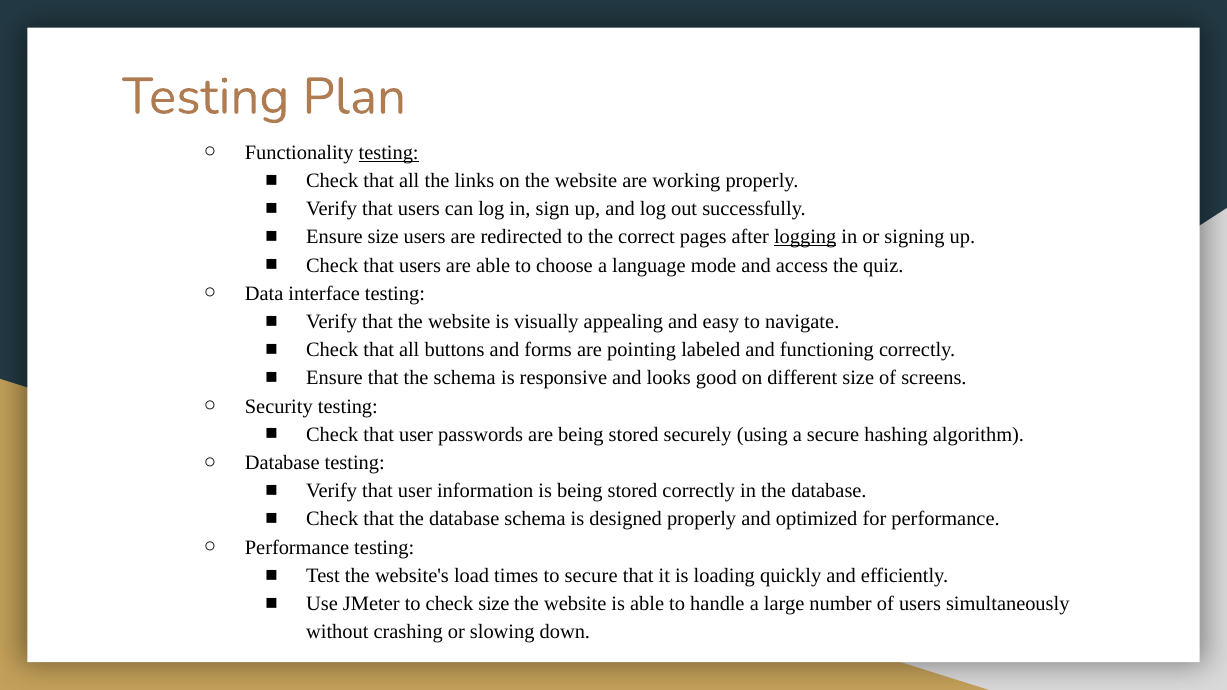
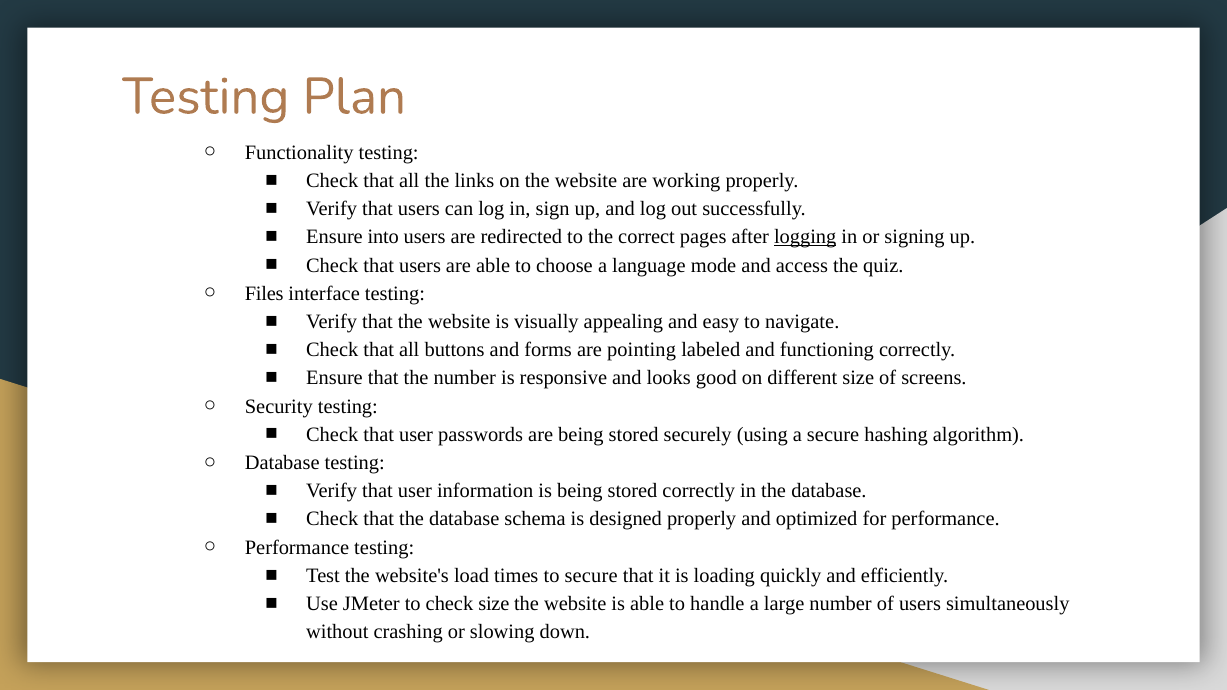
testing underline: present -> none (389, 153)
Ensure size: size -> into (383, 237)
Data: Data -> Files (264, 294)
the schema: schema -> number (465, 378)
